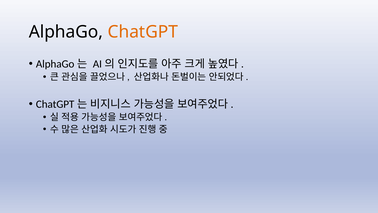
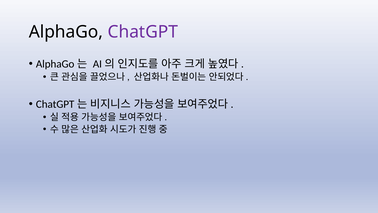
ChatGPT colour: orange -> purple (143, 32)
